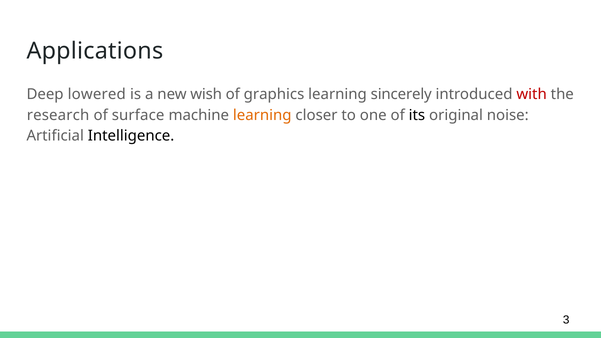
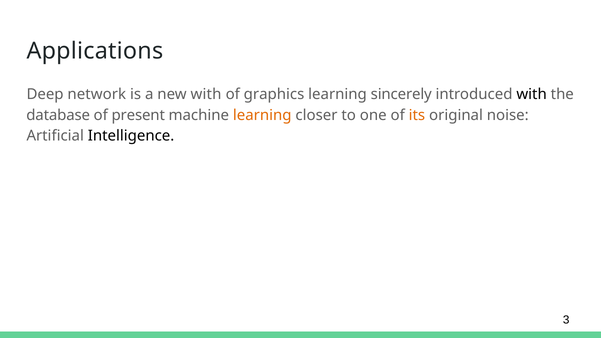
lowered: lowered -> network (97, 95)
new wish: wish -> with (206, 95)
with colour: red -> black (532, 95)
research: research -> database (58, 115)
surface: surface -> present (138, 115)
its colour: black -> orange (417, 115)
